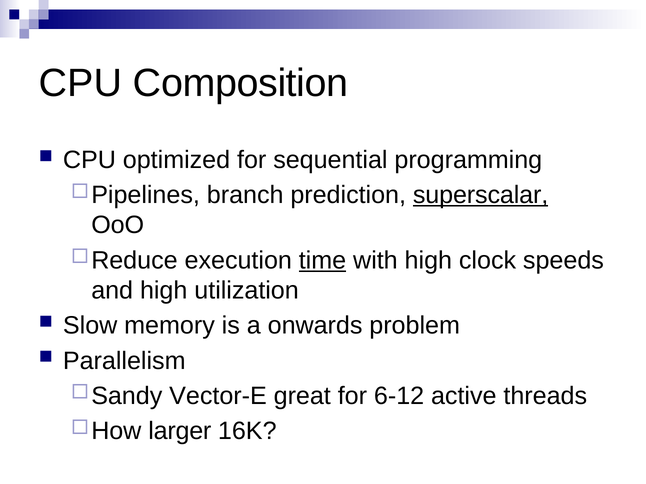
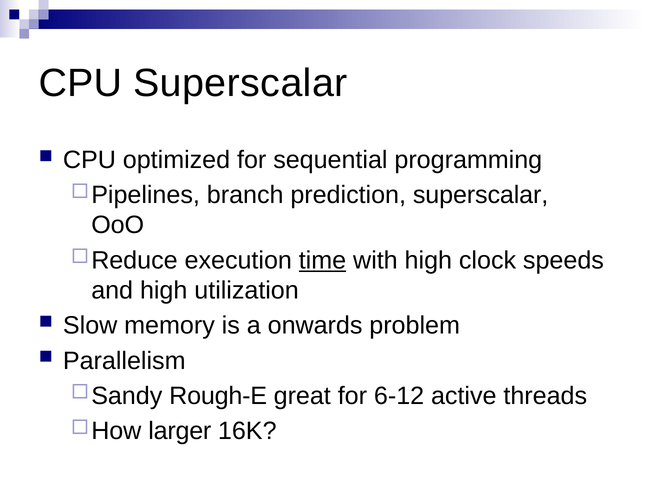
CPU Composition: Composition -> Superscalar (240, 83)
superscalar underline: present -> none (481, 195)
Vector-E: Vector-E -> Rough-E (218, 396)
